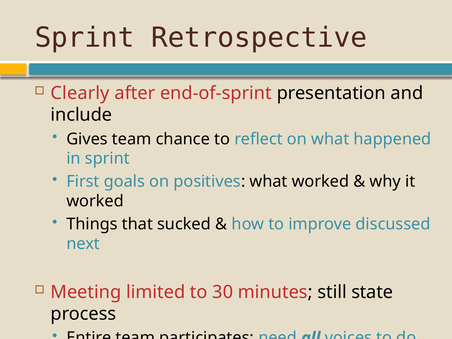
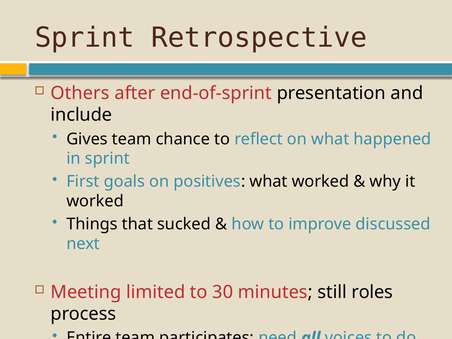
Clearly: Clearly -> Others (80, 93)
state: state -> roles (372, 292)
